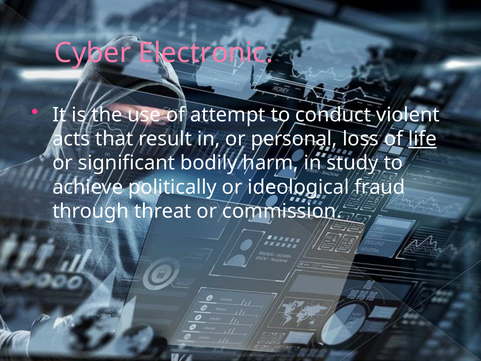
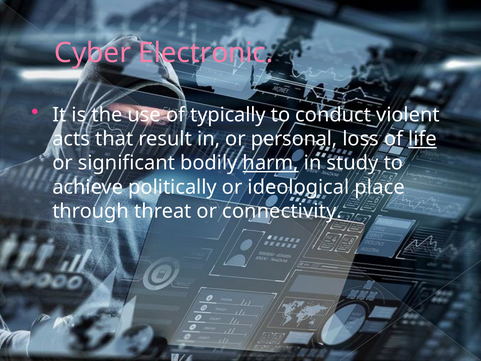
attempt: attempt -> typically (228, 115)
harm underline: none -> present (271, 163)
fraud: fraud -> place (380, 187)
commission: commission -> connectivity (282, 211)
